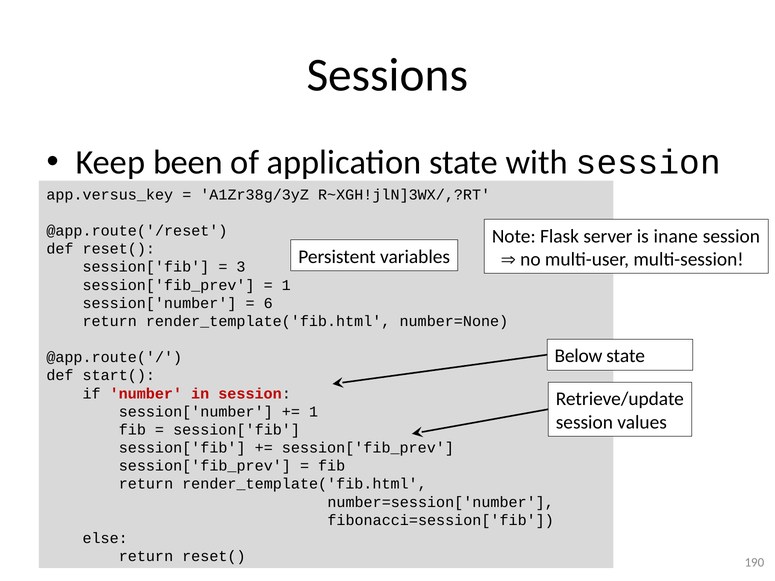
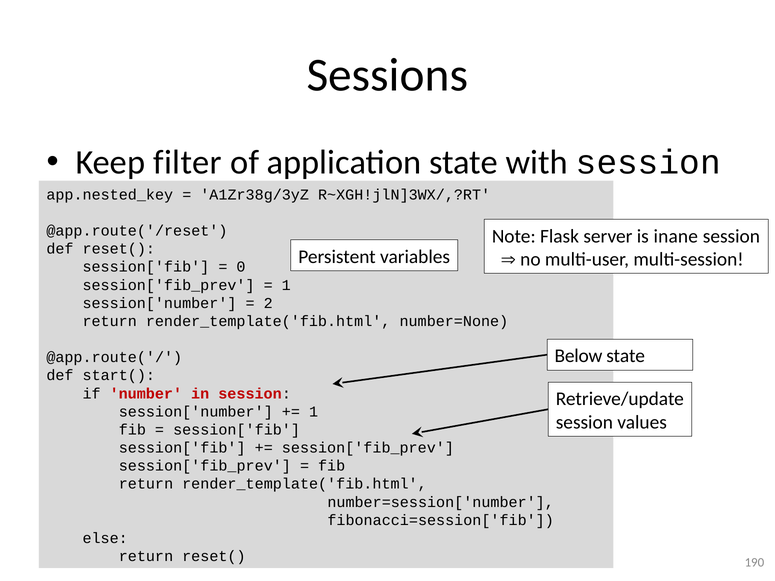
been: been -> filter (188, 163)
app.versus_key: app.versus_key -> app.nested_key (110, 195)
3: 3 -> 0 (241, 267)
6: 6 -> 2 (268, 303)
